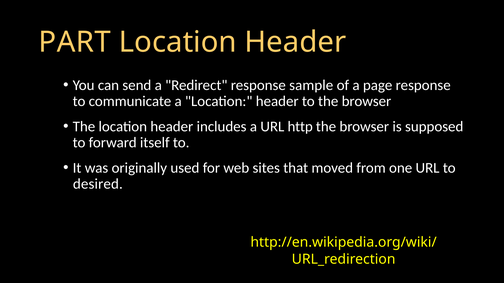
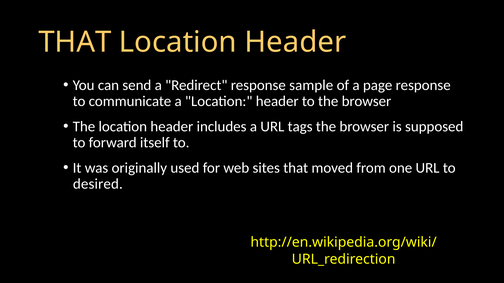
PART: PART -> THAT (75, 42)
http: http -> tags (300, 127)
